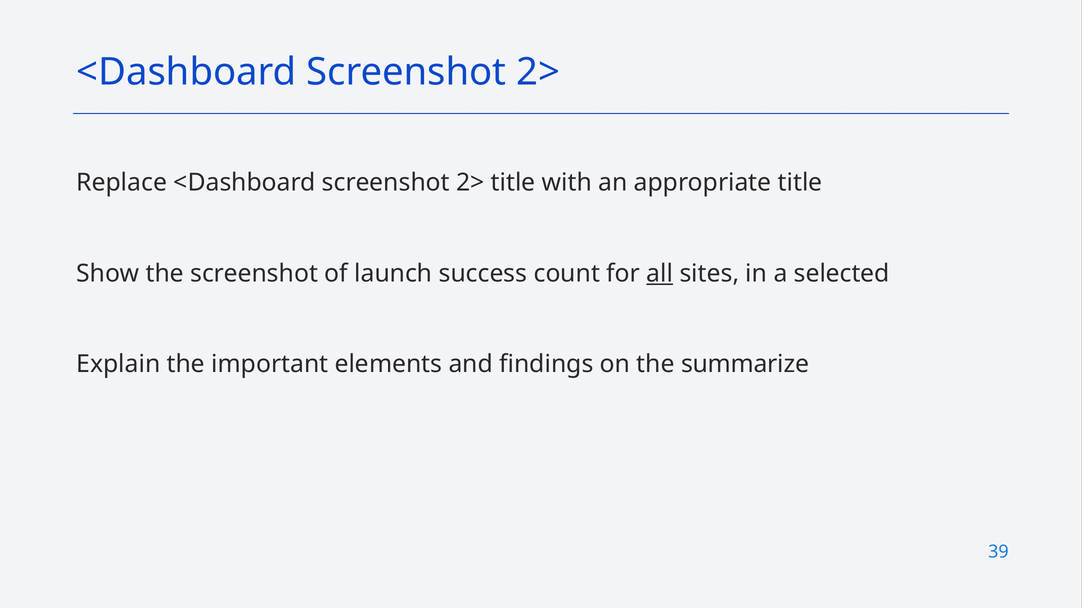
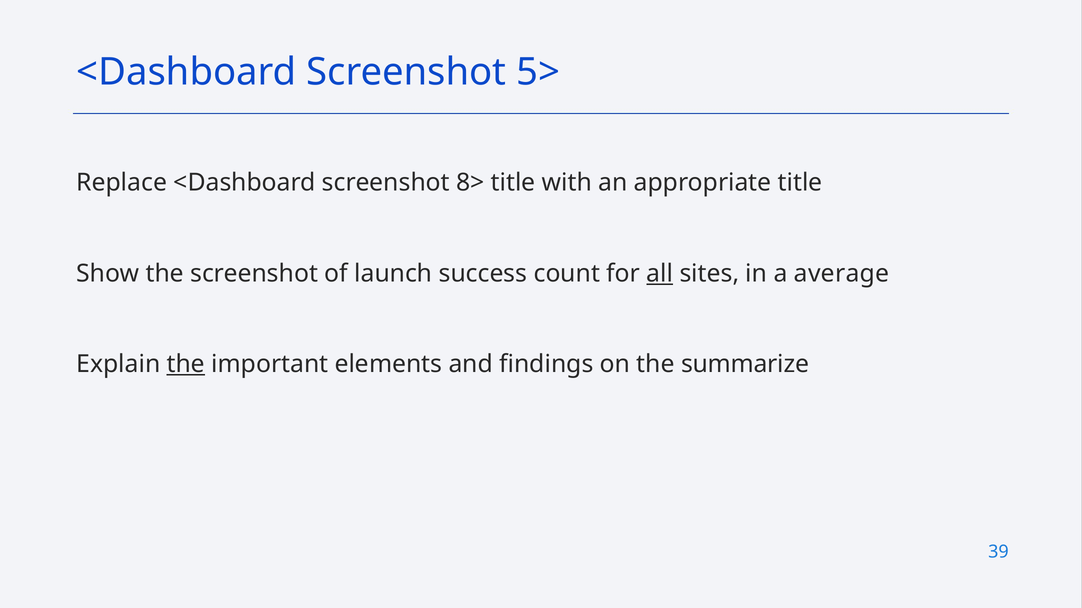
2>: 2> -> 5> (538, 72)
Replace <Dashboard screenshot 2>: 2> -> 8> (470, 183)
selected: selected -> average (842, 274)
the underline: none -> present (186, 365)
